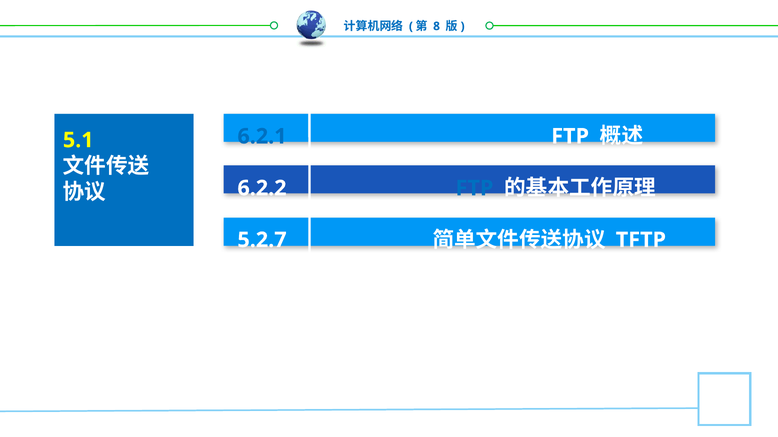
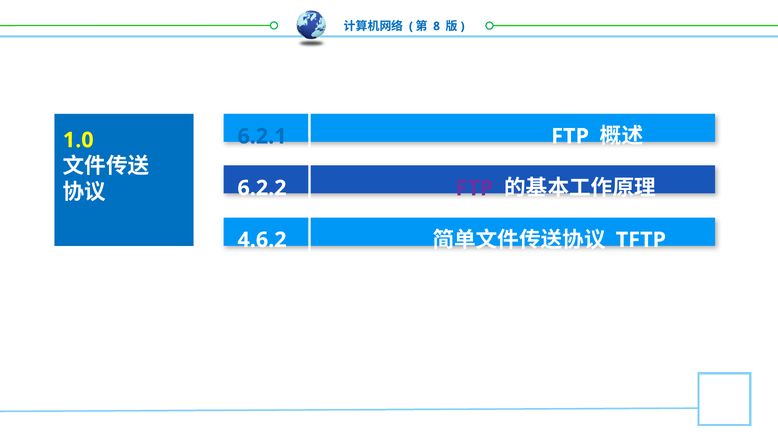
5.1: 5.1 -> 1.0 (78, 140)
FTP colour: blue -> purple (474, 188)
5.2.7: 5.2.7 -> 4.6.2 (262, 240)
